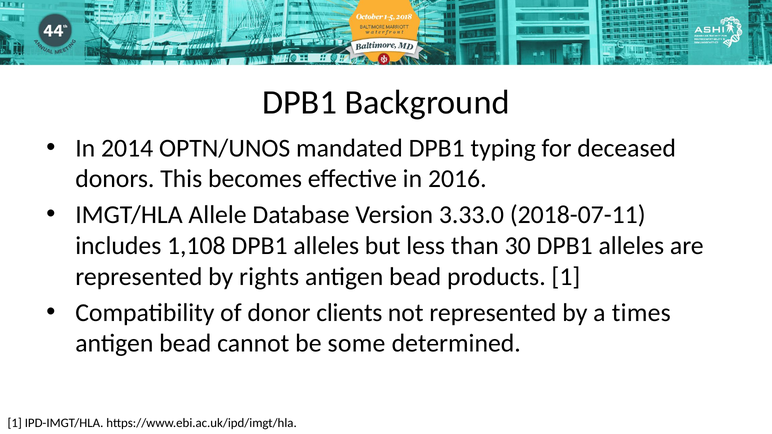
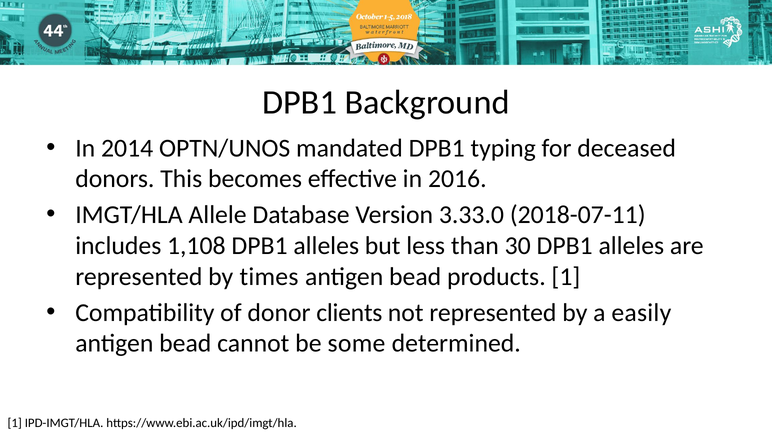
rights: rights -> times (269, 277)
times: times -> easily (641, 313)
